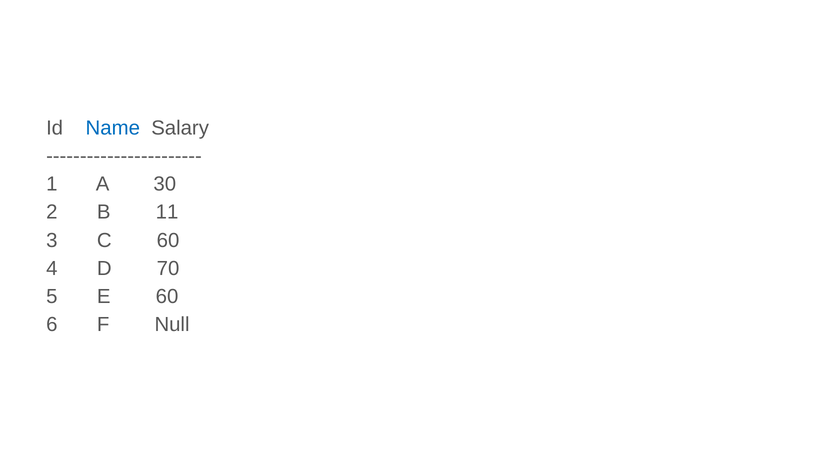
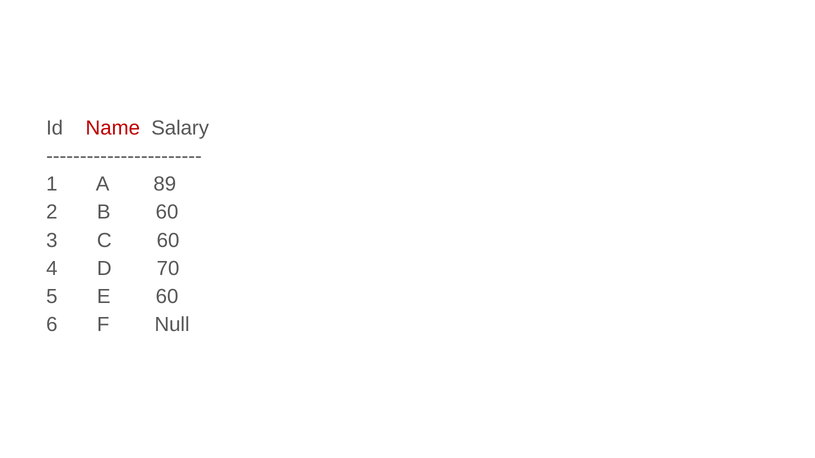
Name colour: blue -> red (113, 128)
30: 30 -> 89 (165, 184)
B 11: 11 -> 60 (167, 212)
